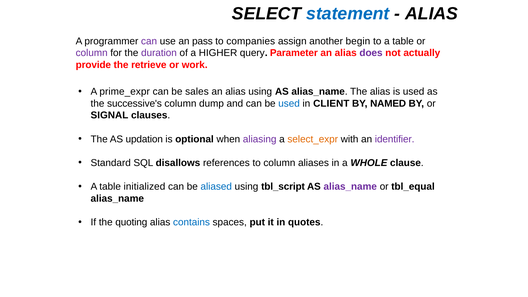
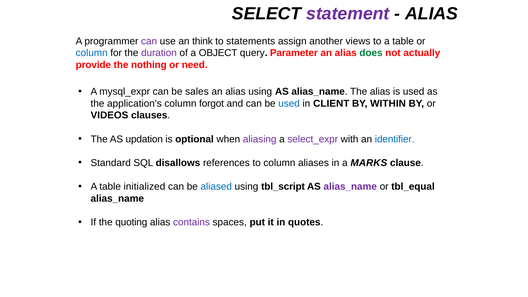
statement colour: blue -> purple (348, 14)
pass: pass -> think (202, 41)
companies: companies -> statements (251, 41)
begin: begin -> views (358, 41)
column colour: purple -> blue (92, 53)
HIGHER: HIGHER -> OBJECT (218, 53)
does colour: purple -> green (371, 53)
retrieve: retrieve -> nothing (149, 65)
work: work -> need (195, 65)
prime_expr: prime_expr -> mysql_expr (125, 92)
successive's: successive's -> application's (134, 104)
dump: dump -> forgot (212, 104)
NAMED: NAMED -> WITHIN (388, 104)
SIGNAL: SIGNAL -> VIDEOS (109, 115)
select_expr colour: orange -> purple (313, 139)
identifier colour: purple -> blue (395, 139)
WHOLE: WHOLE -> MARKS (369, 163)
contains colour: blue -> purple (191, 222)
